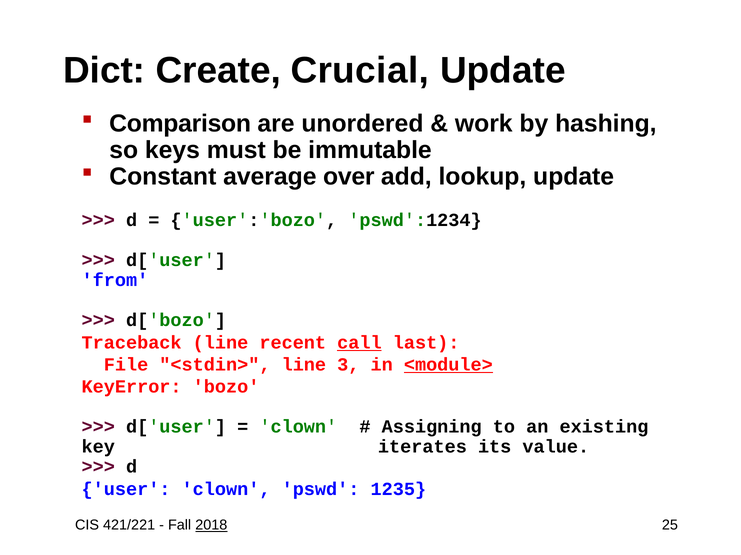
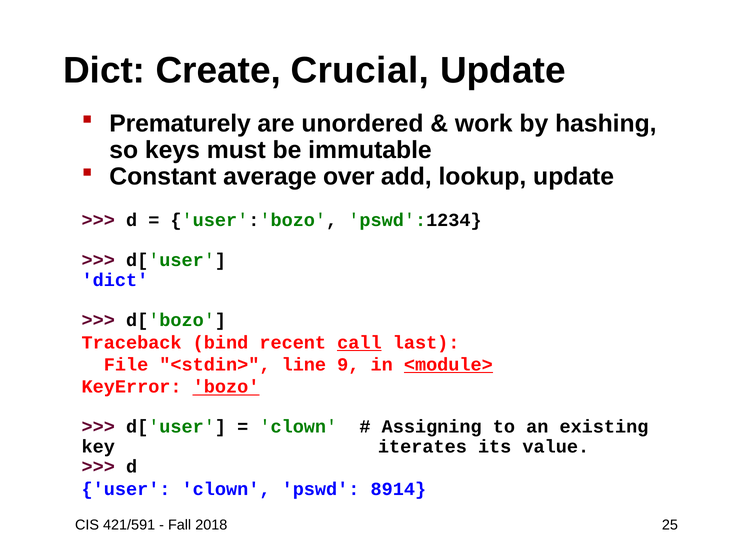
Comparison: Comparison -> Prematurely (180, 124)
from: from -> dict (115, 280)
Traceback line: line -> bind (221, 343)
3: 3 -> 9 (348, 365)
bozo underline: none -> present (226, 387)
1235: 1235 -> 8914 (398, 490)
421/221: 421/221 -> 421/591 (129, 526)
2018 underline: present -> none (211, 526)
